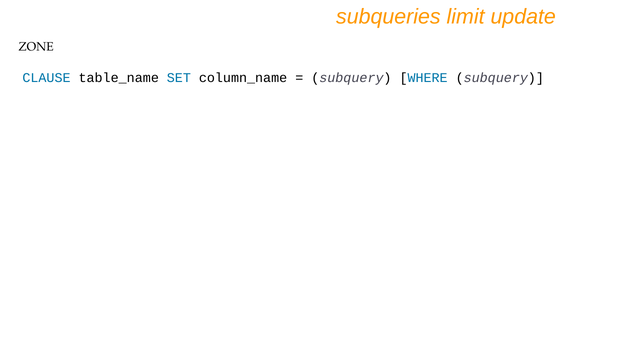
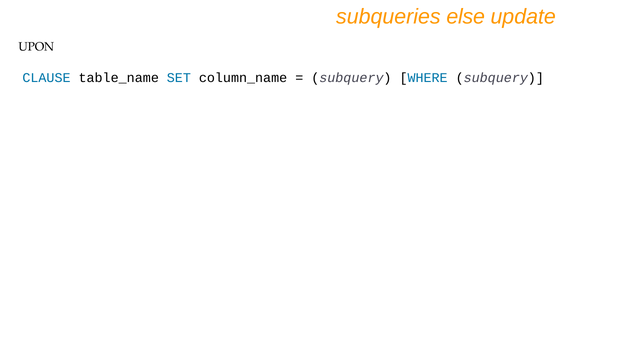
limit: limit -> else (466, 17)
ZONE: ZONE -> UPON (36, 47)
